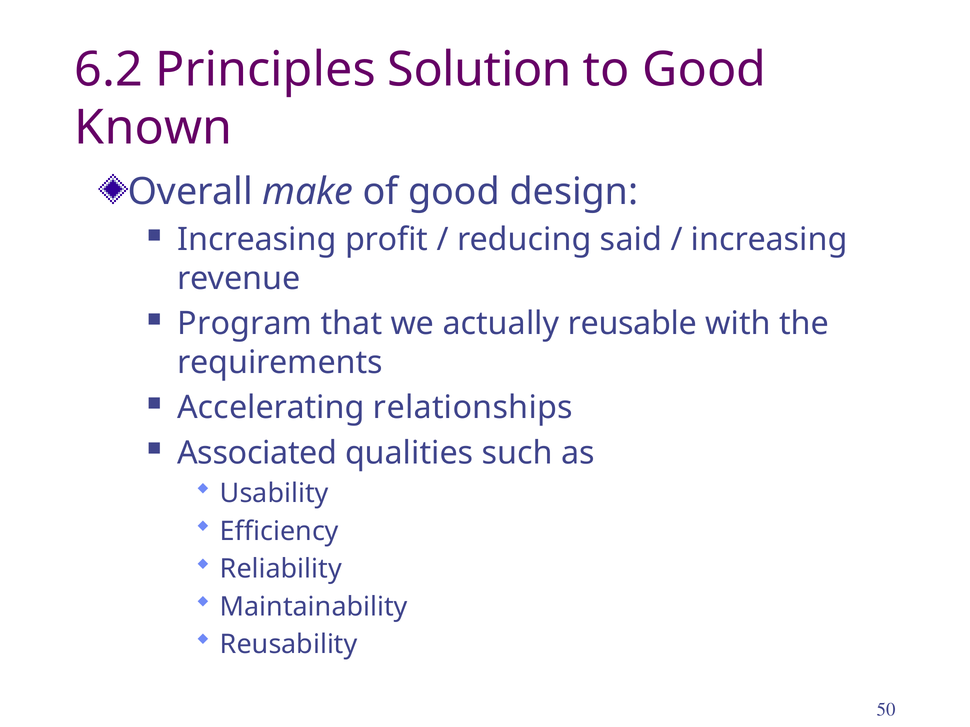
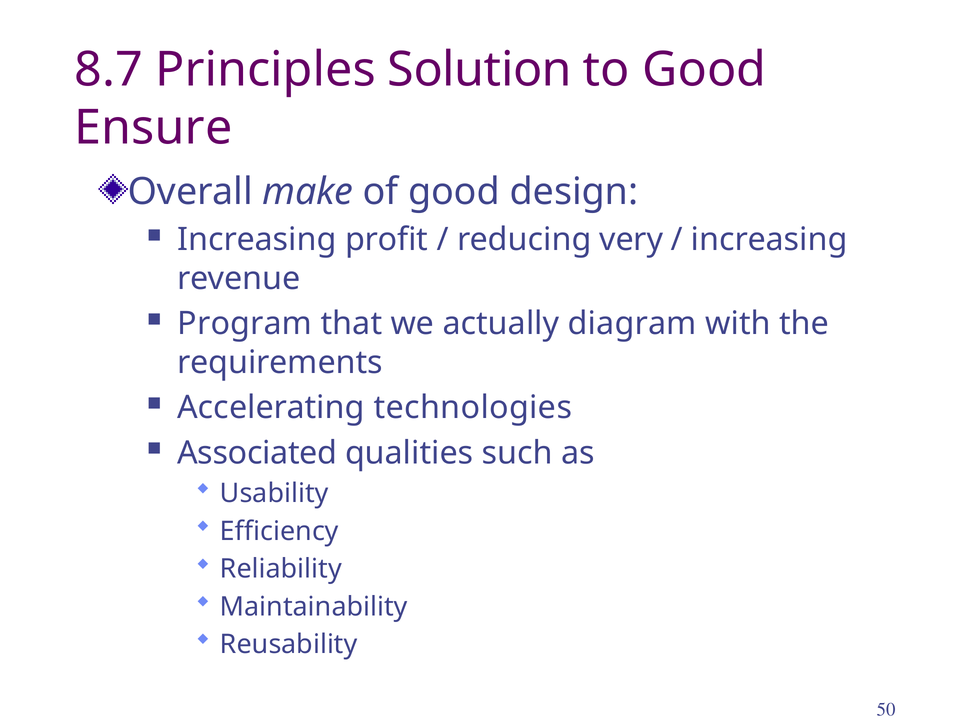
6.2: 6.2 -> 8.7 (109, 70)
Known: Known -> Ensure (153, 128)
said: said -> very (631, 240)
reusable: reusable -> diagram (632, 324)
relationships: relationships -> technologies (473, 408)
